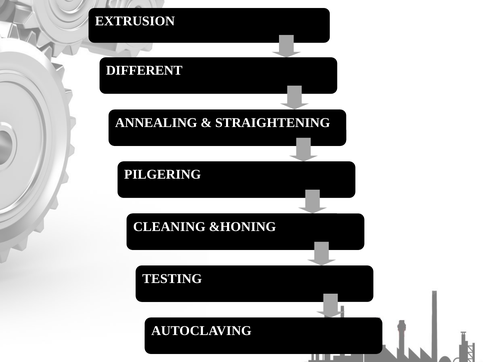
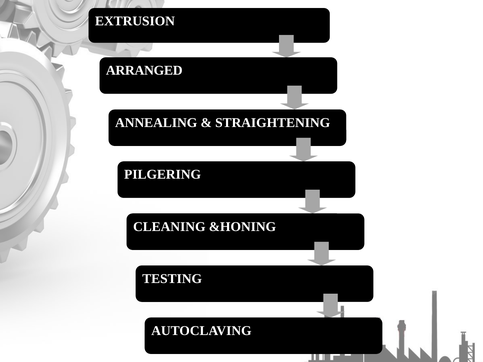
DIFFERENT: DIFFERENT -> ARRANGED (144, 71)
